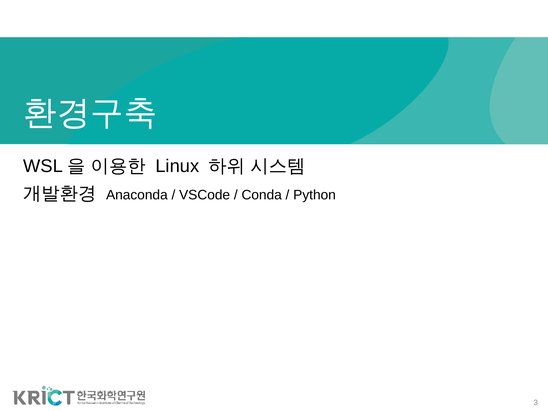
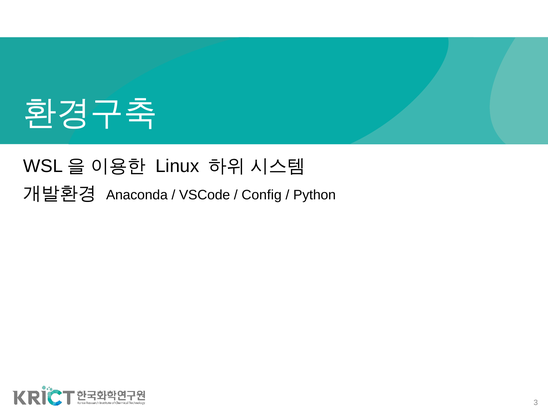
Conda: Conda -> Config (262, 195)
